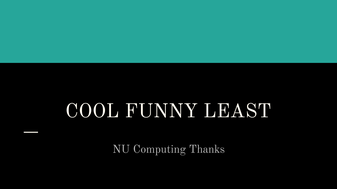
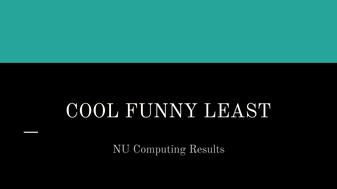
Thanks: Thanks -> Results (207, 150)
